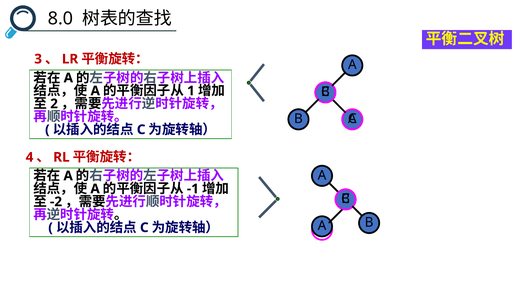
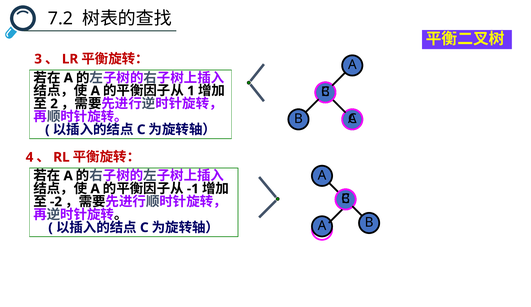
8.0: 8.0 -> 7.2 (60, 19)
